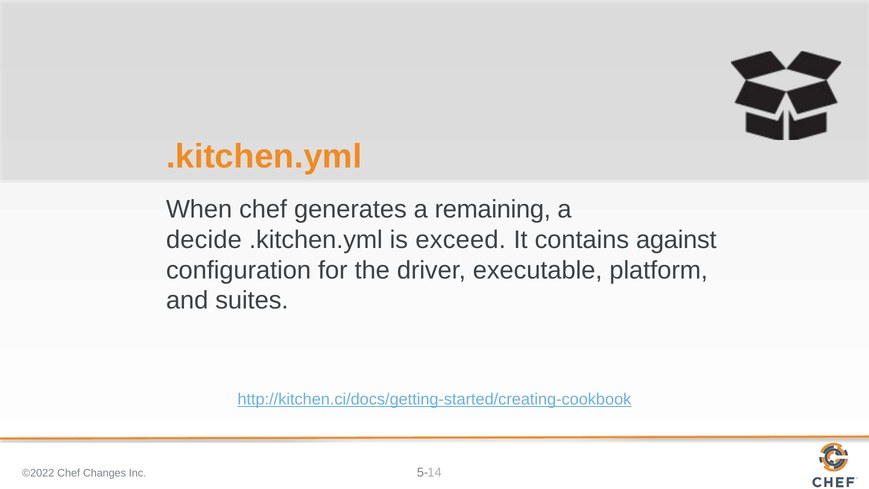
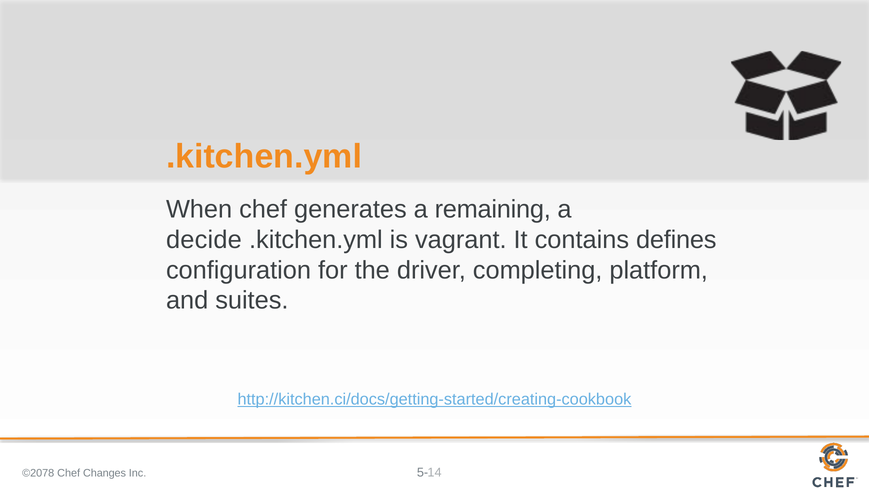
exceed: exceed -> vagrant (461, 240)
against: against -> defines (676, 240)
executable: executable -> completing (538, 270)
©2022: ©2022 -> ©2078 (38, 473)
